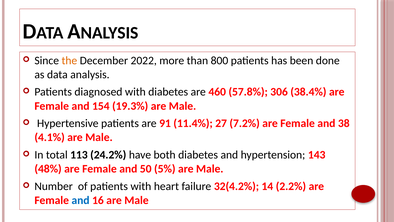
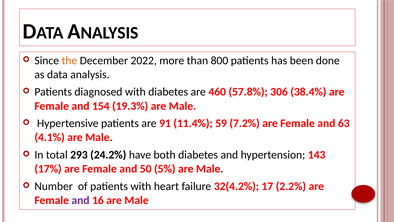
27: 27 -> 59 (221, 123)
38: 38 -> 63 (344, 123)
113: 113 -> 293 (79, 155)
48%: 48% -> 17% (48, 169)
14: 14 -> 17 (267, 186)
and colour: blue -> purple (81, 200)
